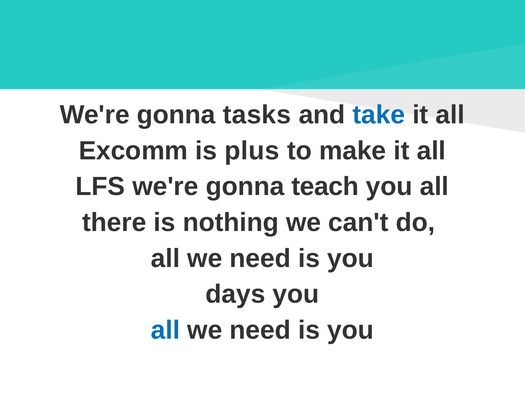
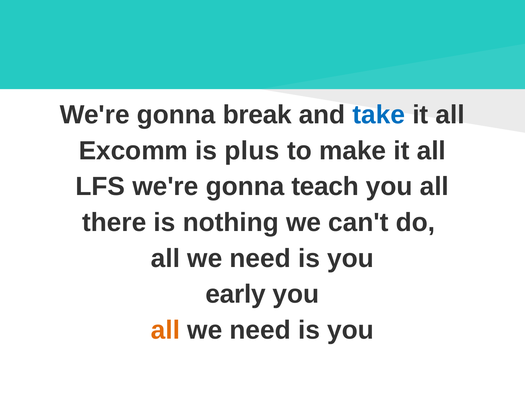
tasks: tasks -> break (257, 115)
days: days -> early (236, 294)
all colour: blue -> orange (165, 330)
